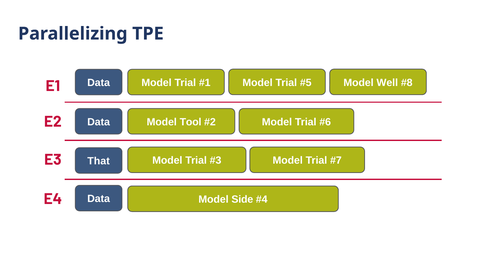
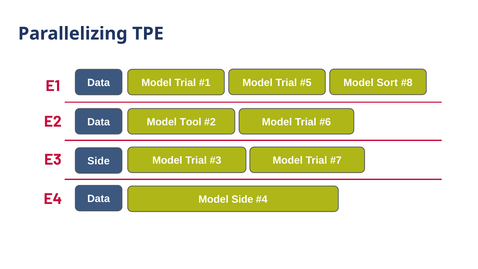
Well: Well -> Sort (387, 83)
That: That -> Side (99, 161)
